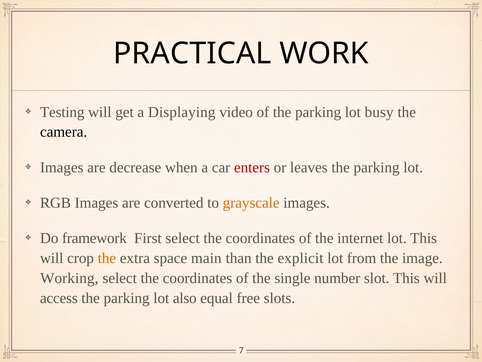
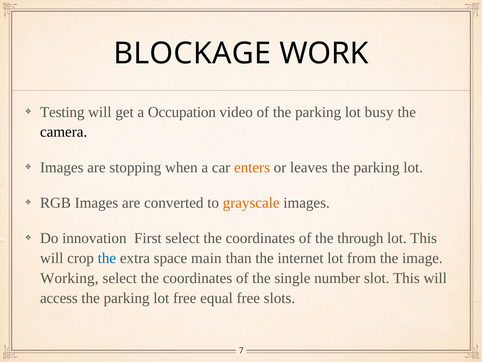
PRACTICAL: PRACTICAL -> BLOCKAGE (192, 53)
Displaying: Displaying -> Occupation (182, 112)
decrease: decrease -> stopping (135, 167)
enters colour: red -> orange (252, 167)
framework: framework -> innovation (94, 238)
internet: internet -> through (360, 238)
the colour: orange -> blue (107, 258)
explicit: explicit -> internet (301, 258)
lot also: also -> free (185, 298)
